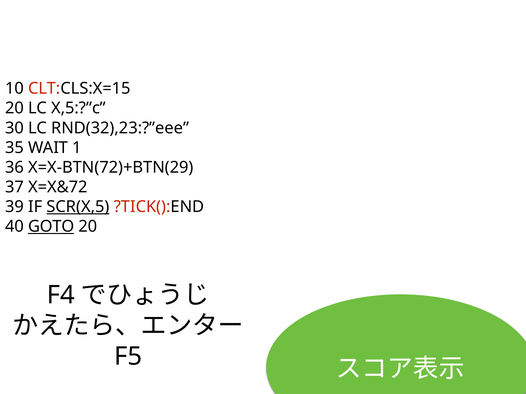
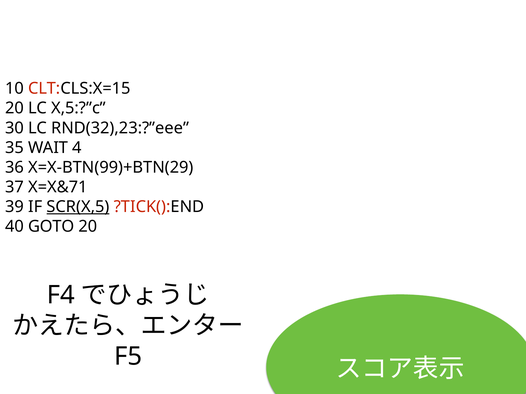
1: 1 -> 4 (77, 148)
X=X-BTN(72)+BTN(29: X=X-BTN(72)+BTN(29 -> X=X-BTN(99)+BTN(29 (111, 168)
X=X&72: X=X&72 -> X=X&71 (58, 187)
GOTO underline: present -> none (51, 227)
